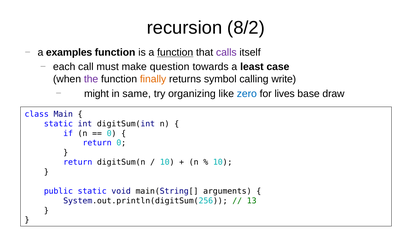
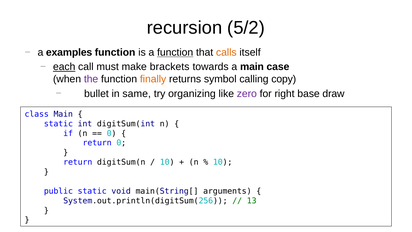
8/2: 8/2 -> 5/2 (246, 28)
calls colour: purple -> orange (226, 52)
each underline: none -> present (64, 67)
question: question -> brackets (170, 67)
a least: least -> main (252, 67)
write: write -> copy (284, 79)
might: might -> bullet (96, 94)
zero colour: blue -> purple (247, 94)
lives: lives -> right (285, 94)
